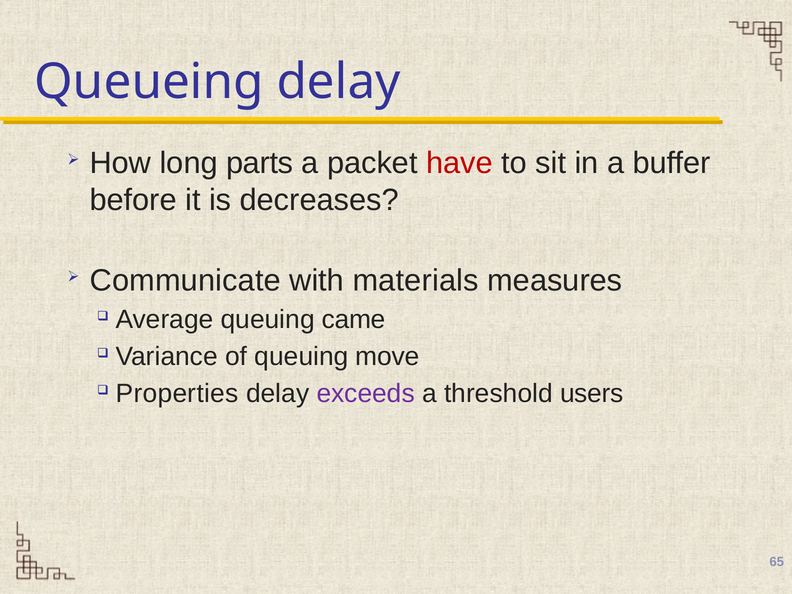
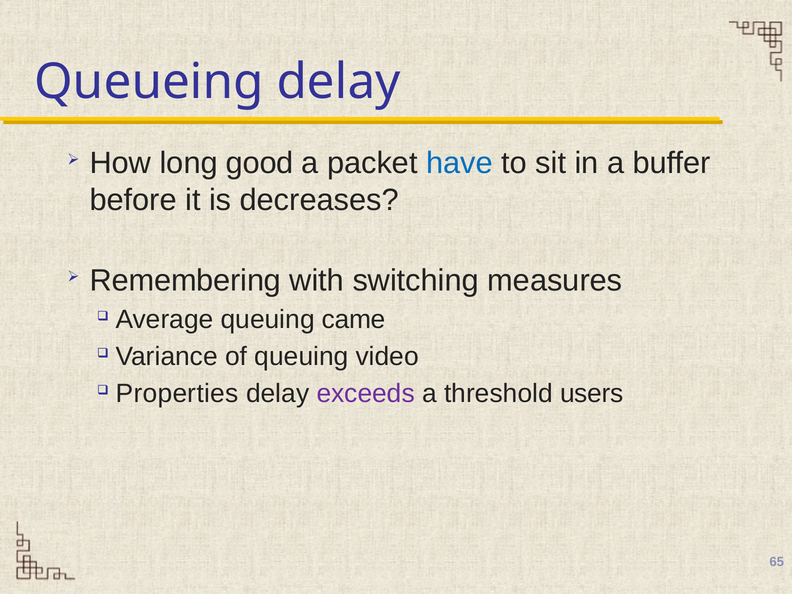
parts: parts -> good (260, 163)
have colour: red -> blue (459, 163)
Communicate: Communicate -> Remembering (185, 280)
materials: materials -> switching (416, 280)
move: move -> video (387, 357)
